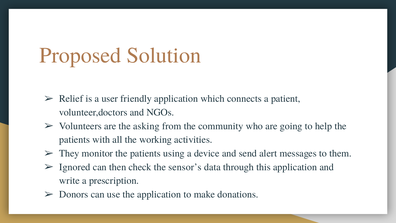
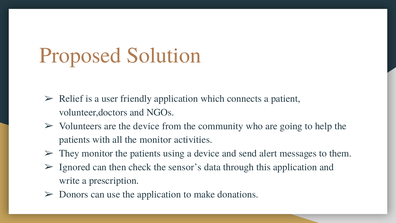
the asking: asking -> device (146, 126)
the working: working -> monitor (156, 140)
